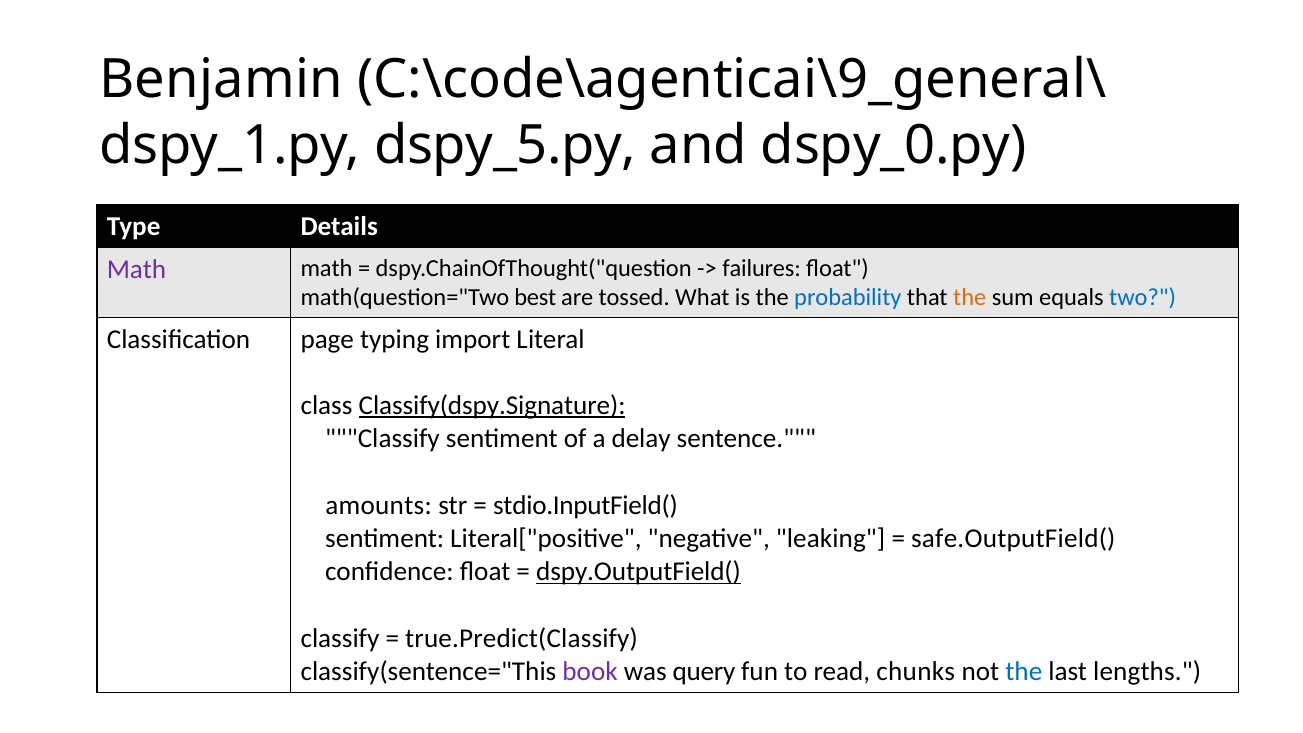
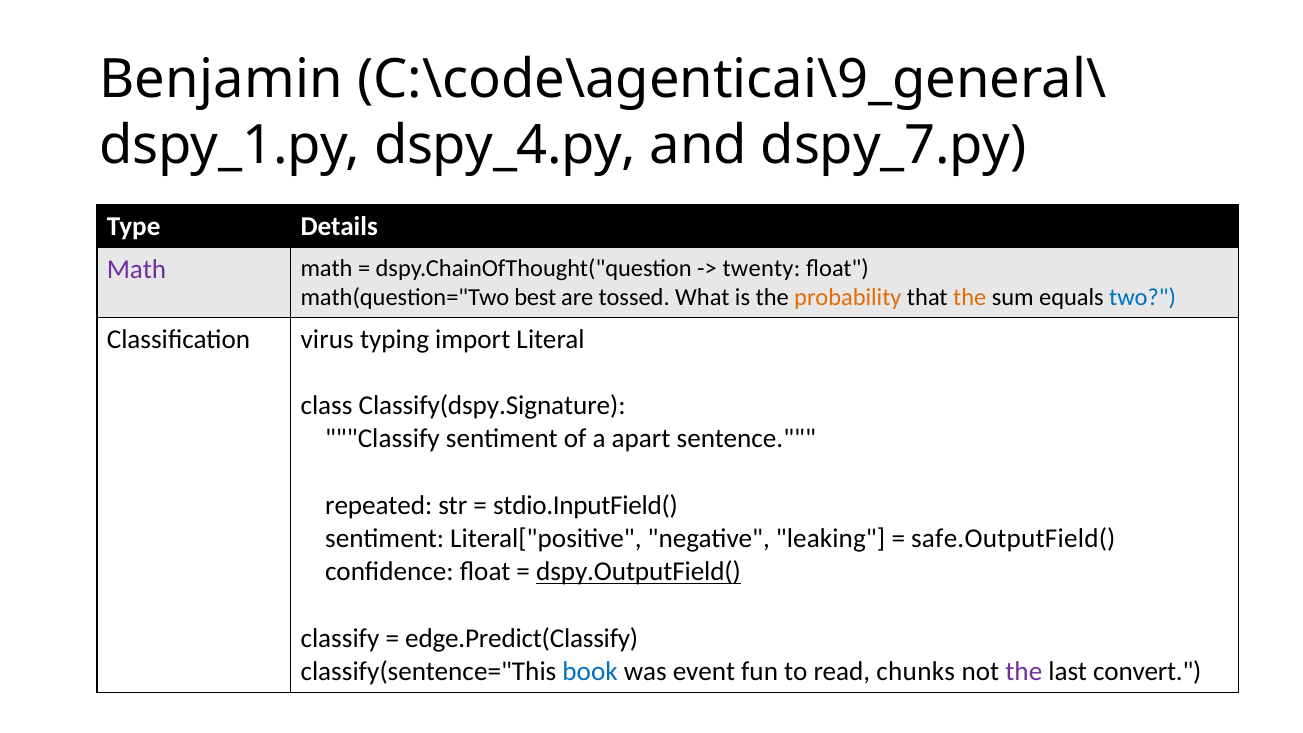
dspy_5.py: dspy_5.py -> dspy_4.py (505, 146)
dspy_0.py: dspy_0.py -> dspy_7.py (894, 146)
failures: failures -> twenty (761, 268)
probability colour: blue -> orange (848, 298)
page: page -> virus (327, 339)
Classify(dspy.Signature underline: present -> none (492, 406)
delay: delay -> apart (641, 439)
amounts: amounts -> repeated (379, 505)
true.Predict(Classify: true.Predict(Classify -> edge.Predict(Classify (522, 638)
book colour: purple -> blue (590, 672)
query: query -> event (704, 672)
the colour: blue -> purple (1024, 672)
lengths: lengths -> convert (1147, 672)
